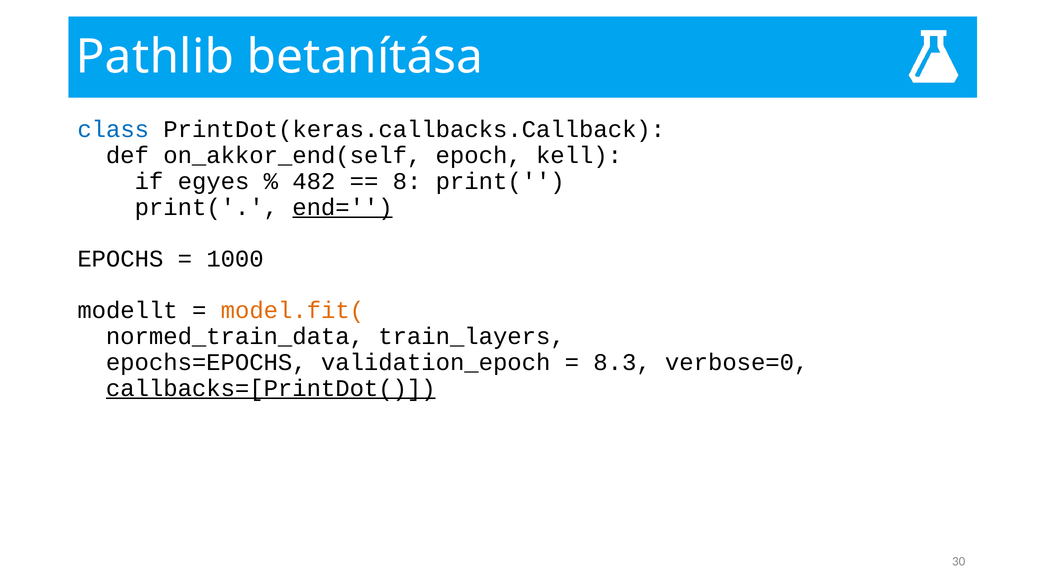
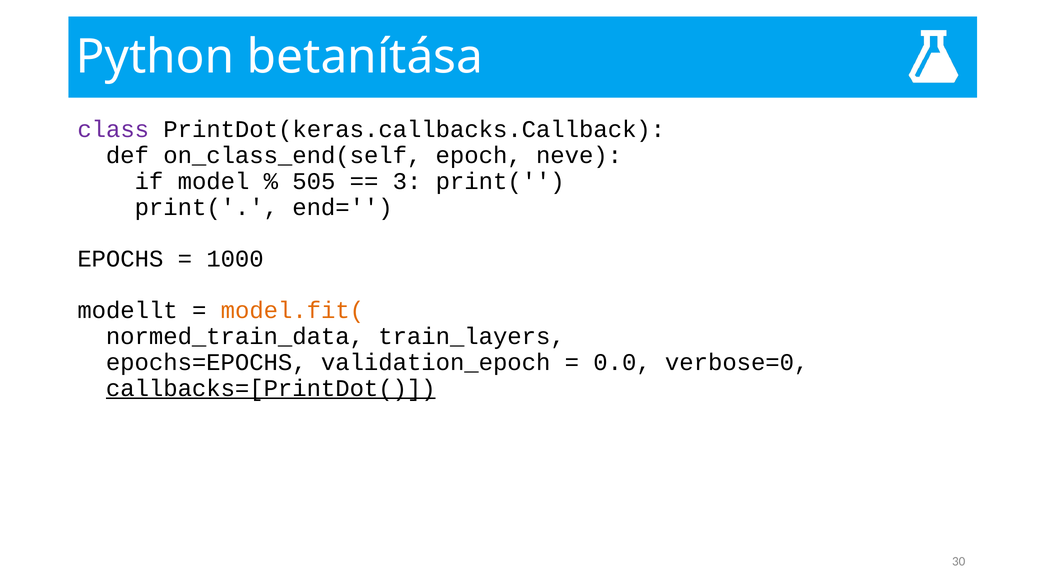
Pathlib: Pathlib -> Python (155, 57)
class colour: blue -> purple (113, 129)
on_akkor_end(self: on_akkor_end(self -> on_class_end(self (292, 155)
kell: kell -> neve (579, 155)
egyes: egyes -> model (214, 181)
482: 482 -> 505 (314, 181)
8: 8 -> 3 (407, 181)
end= underline: present -> none (342, 207)
8.3: 8.3 -> 0.0 (622, 362)
